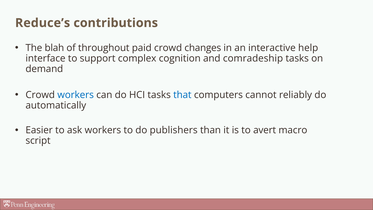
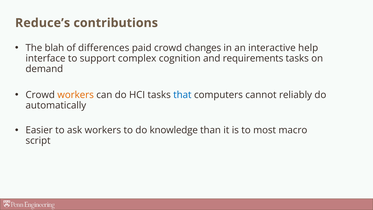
throughout: throughout -> differences (104, 48)
comradeship: comradeship -> requirements (253, 58)
workers colour: blue -> orange (76, 95)
publishers: publishers -> knowledge (174, 130)
avert: avert -> most (265, 130)
